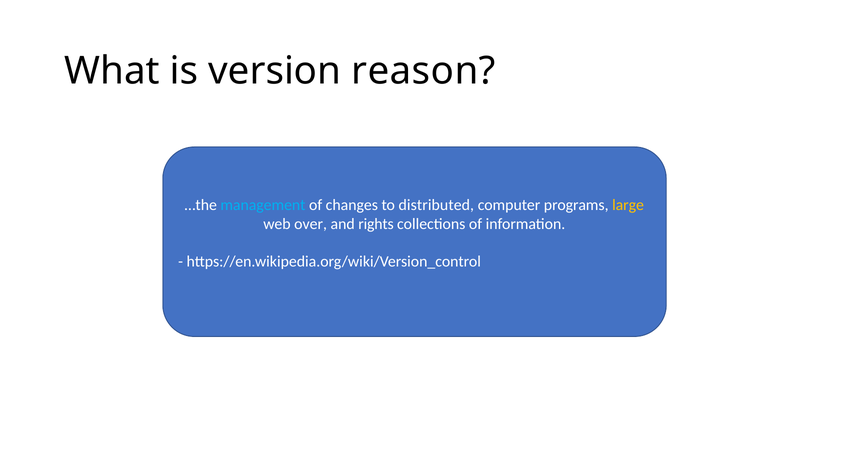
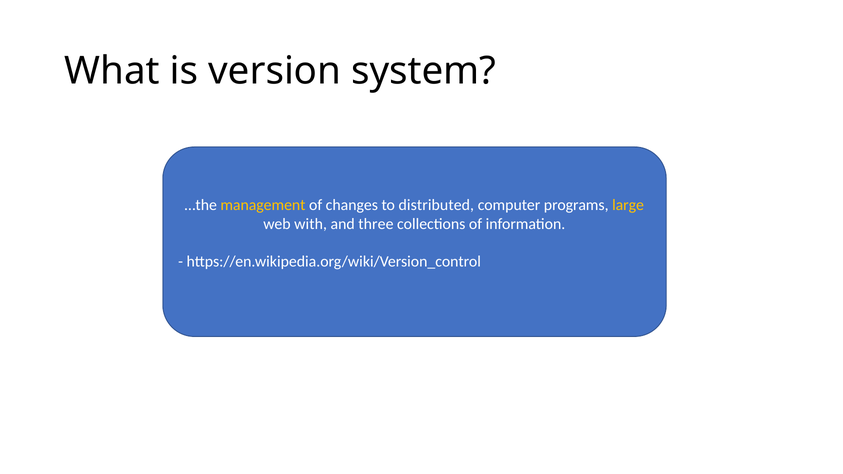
reason: reason -> system (424, 71)
management colour: light blue -> yellow (263, 205)
over: over -> with (311, 224)
rights: rights -> three (376, 224)
